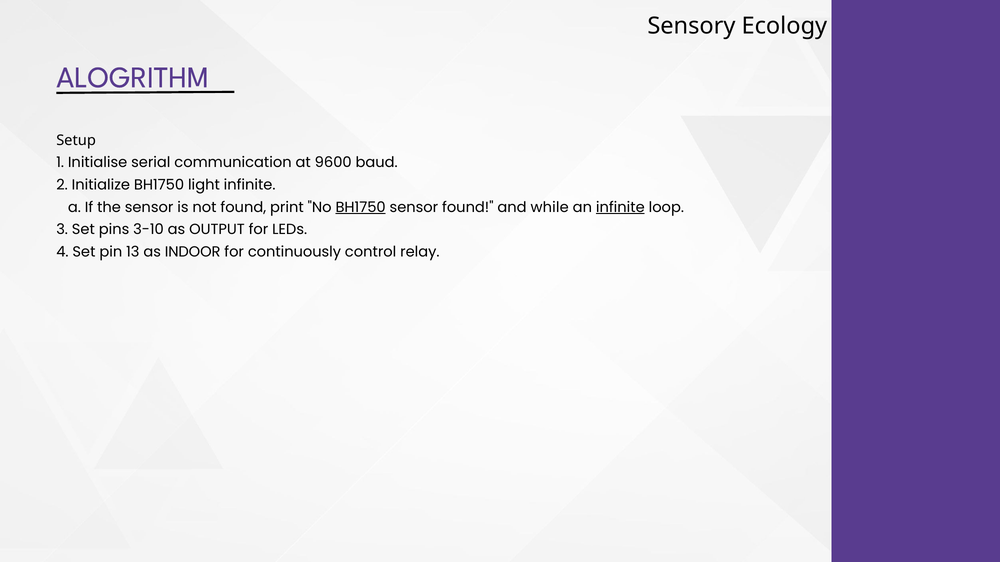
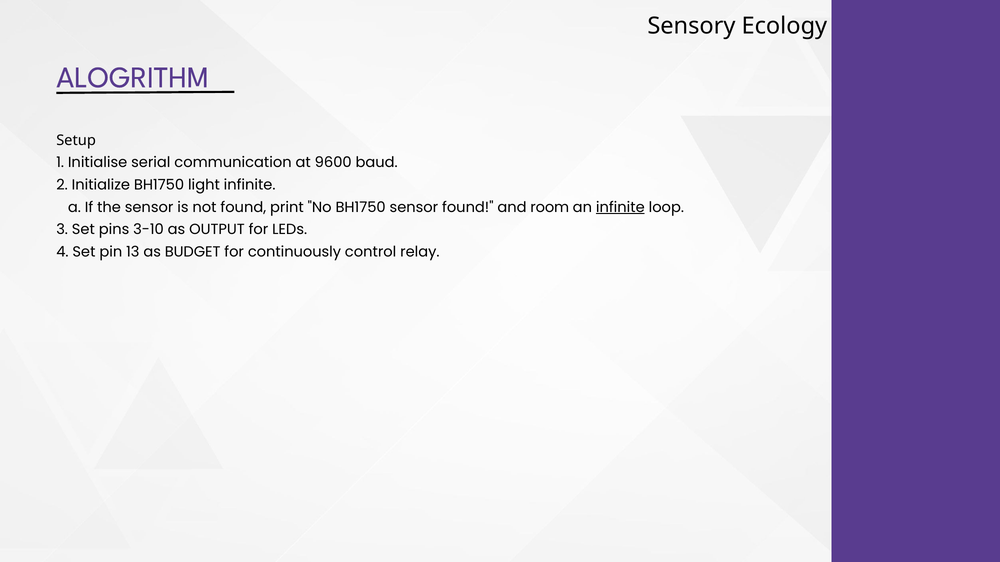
BH1750 underline: present -> none (361, 207)
while: while -> room (550, 207)
INDOOR: INDOOR -> BUDGET (193, 252)
